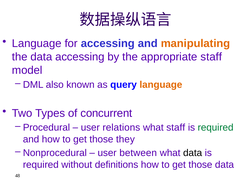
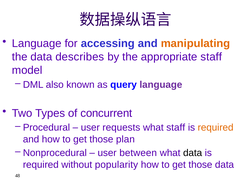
data accessing: accessing -> describes (80, 57)
language colour: orange -> purple (161, 85)
relations: relations -> requests (121, 128)
required colour: green -> orange (216, 128)
they: they -> plan (125, 139)
definitions: definitions -> popularity (116, 165)
